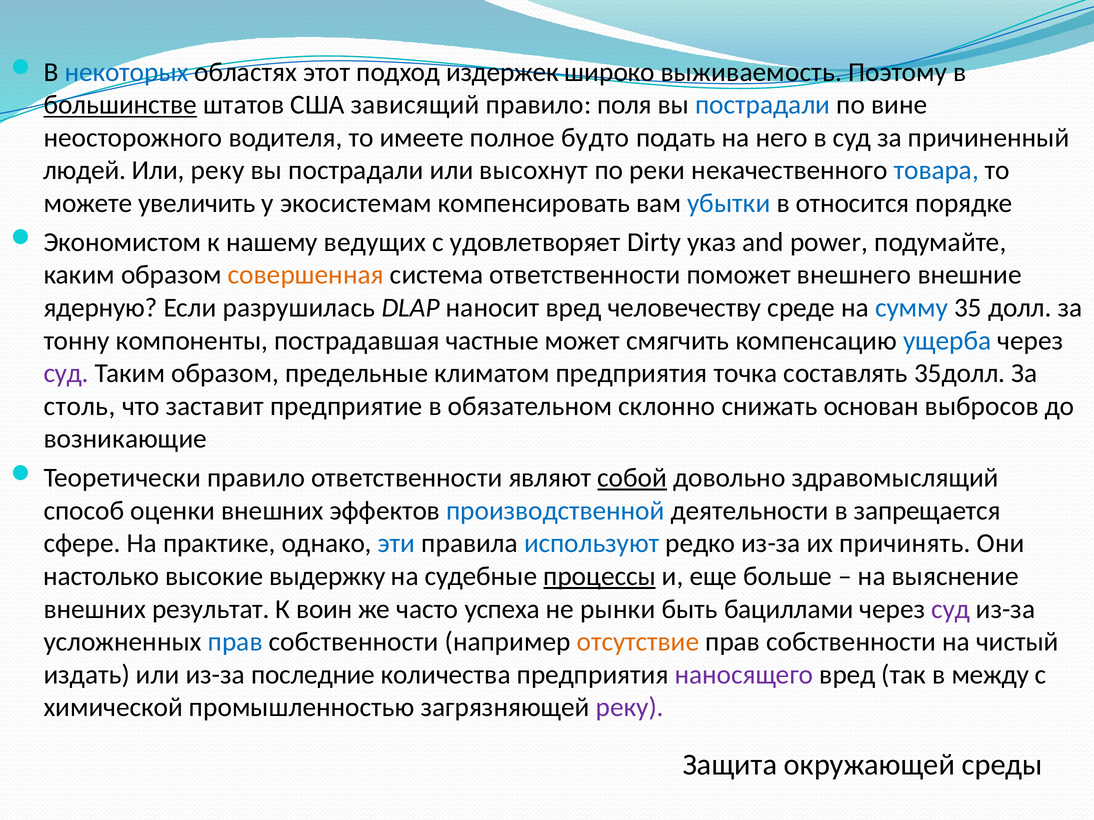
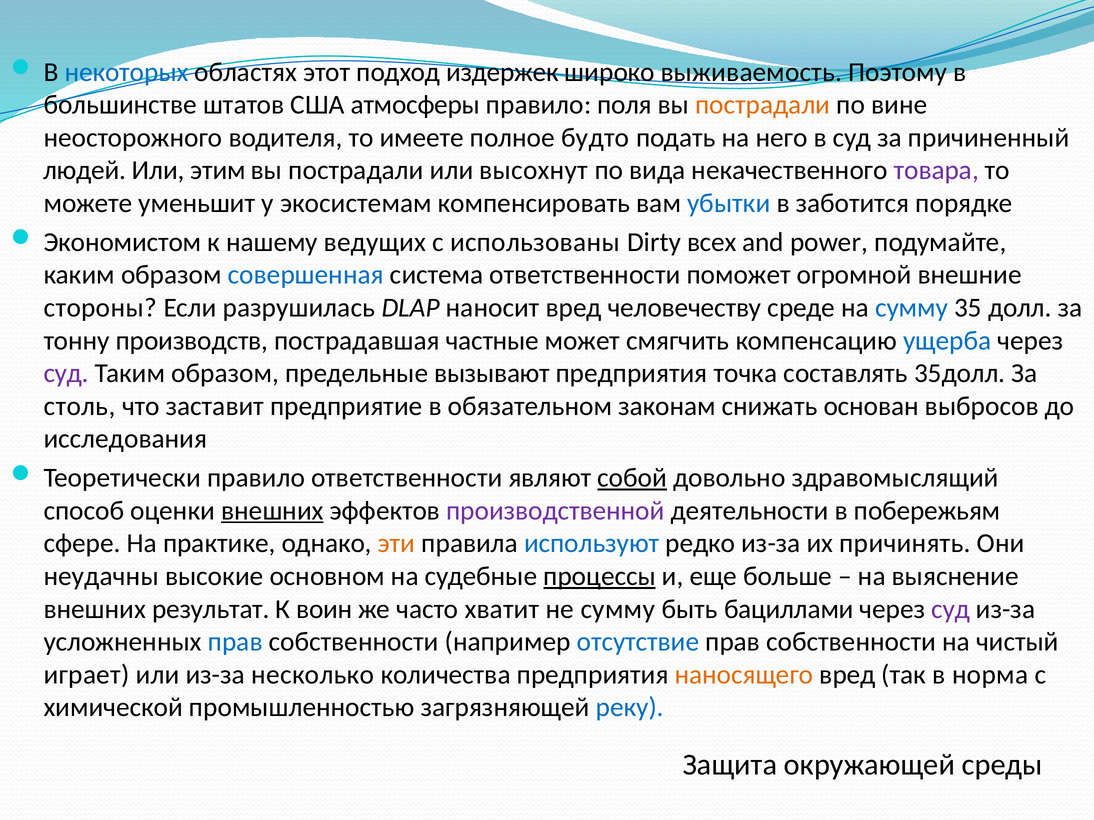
большинстве underline: present -> none (120, 105)
зависящий: зависящий -> атмосферы (415, 105)
пострадали colour: blue -> orange (763, 105)
Или реку: реку -> этим (218, 171)
реки: реки -> вида (657, 171)
товара colour: blue -> purple (936, 171)
увеличить: увеличить -> уменьшит (197, 203)
относится: относится -> заботится (852, 203)
удовлетворяет: удовлетворяет -> использованы (535, 242)
указ: указ -> всех (712, 242)
совершенная colour: orange -> blue (306, 275)
внешнего: внешнего -> огромной (854, 275)
ядерную: ядерную -> стороны (100, 308)
компоненты: компоненты -> производств (192, 341)
климатом: климатом -> вызывают (492, 374)
склонно: склонно -> законам (667, 406)
возникающие: возникающие -> исследования (125, 439)
внешних underline: none -> present (272, 511)
производственной colour: blue -> purple (555, 511)
запрещается: запрещается -> побережьям (927, 511)
эти colour: blue -> orange (397, 544)
настолько: настолько -> неудачны (101, 577)
выдержку: выдержку -> основном (327, 577)
успеха: успеха -> хватит (502, 609)
не рынки: рынки -> сумму (618, 609)
отсутствие colour: orange -> blue (638, 642)
издать: издать -> играет (87, 675)
последние: последние -> несколько (313, 675)
наносящего colour: purple -> orange (744, 675)
между: между -> норма (990, 675)
реку colour: purple -> blue (630, 708)
